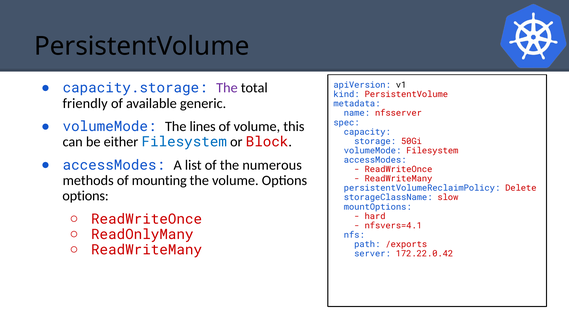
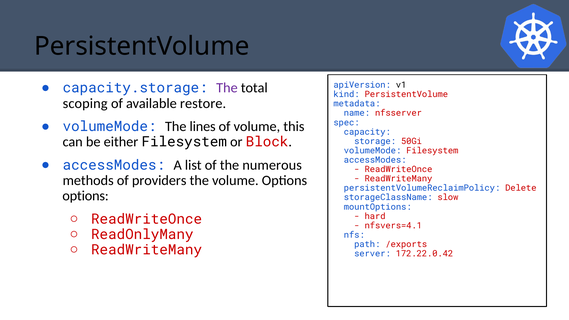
friendly: friendly -> scoping (85, 103)
generic: generic -> restore (203, 103)
Filesystem colour: blue -> black (184, 142)
mounting: mounting -> providers (159, 181)
